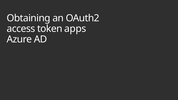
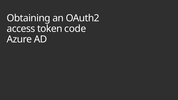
apps: apps -> code (75, 29)
